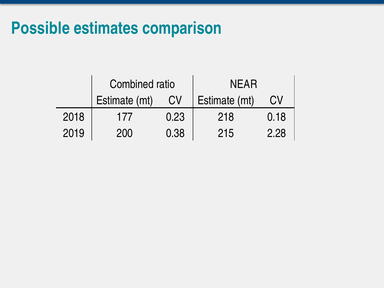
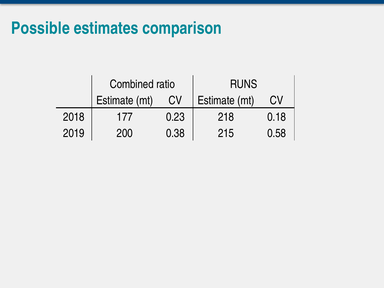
NEAR: NEAR -> RUNS (244, 84)
2.28: 2.28 -> 0.58 (277, 133)
